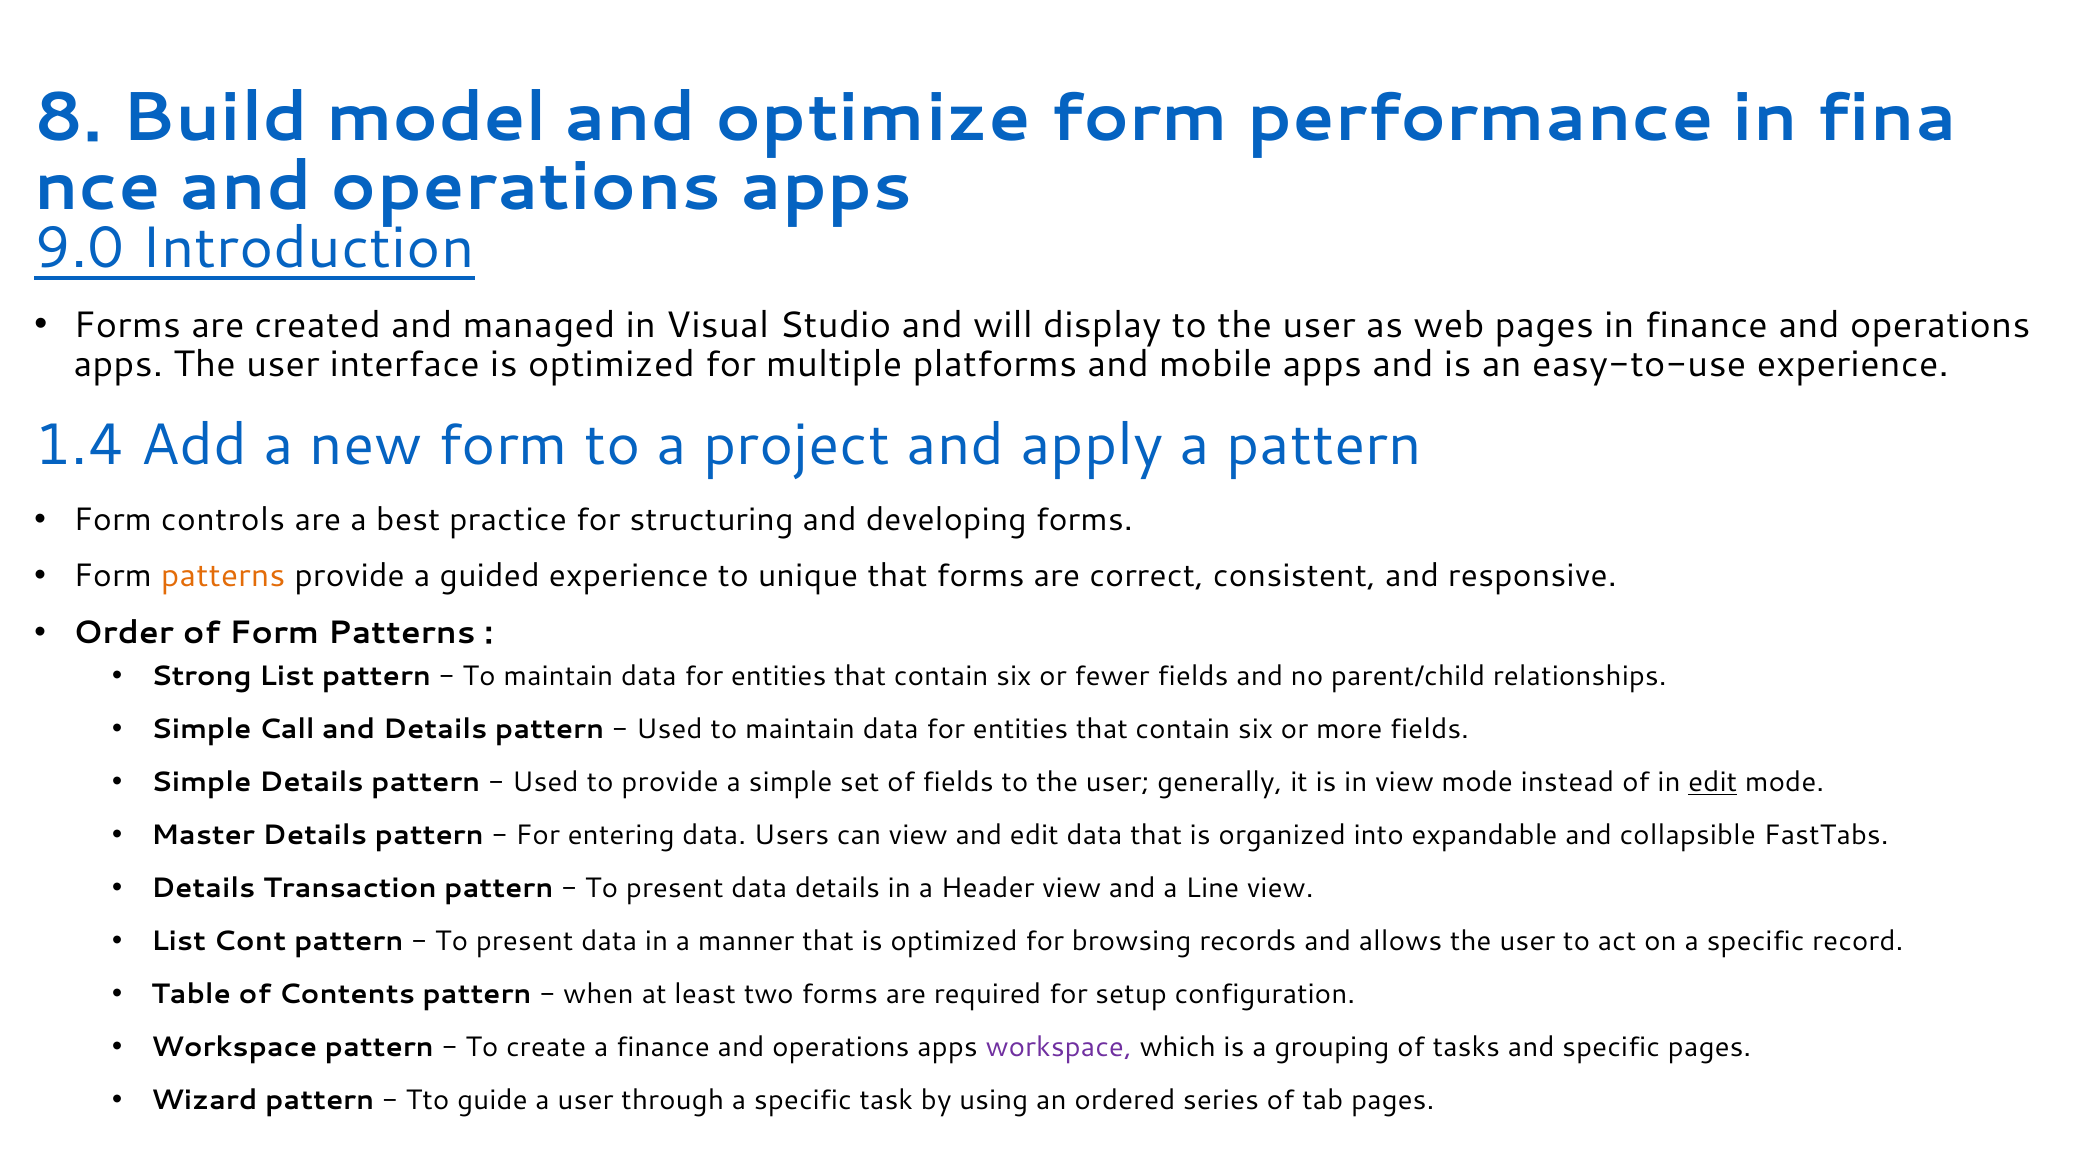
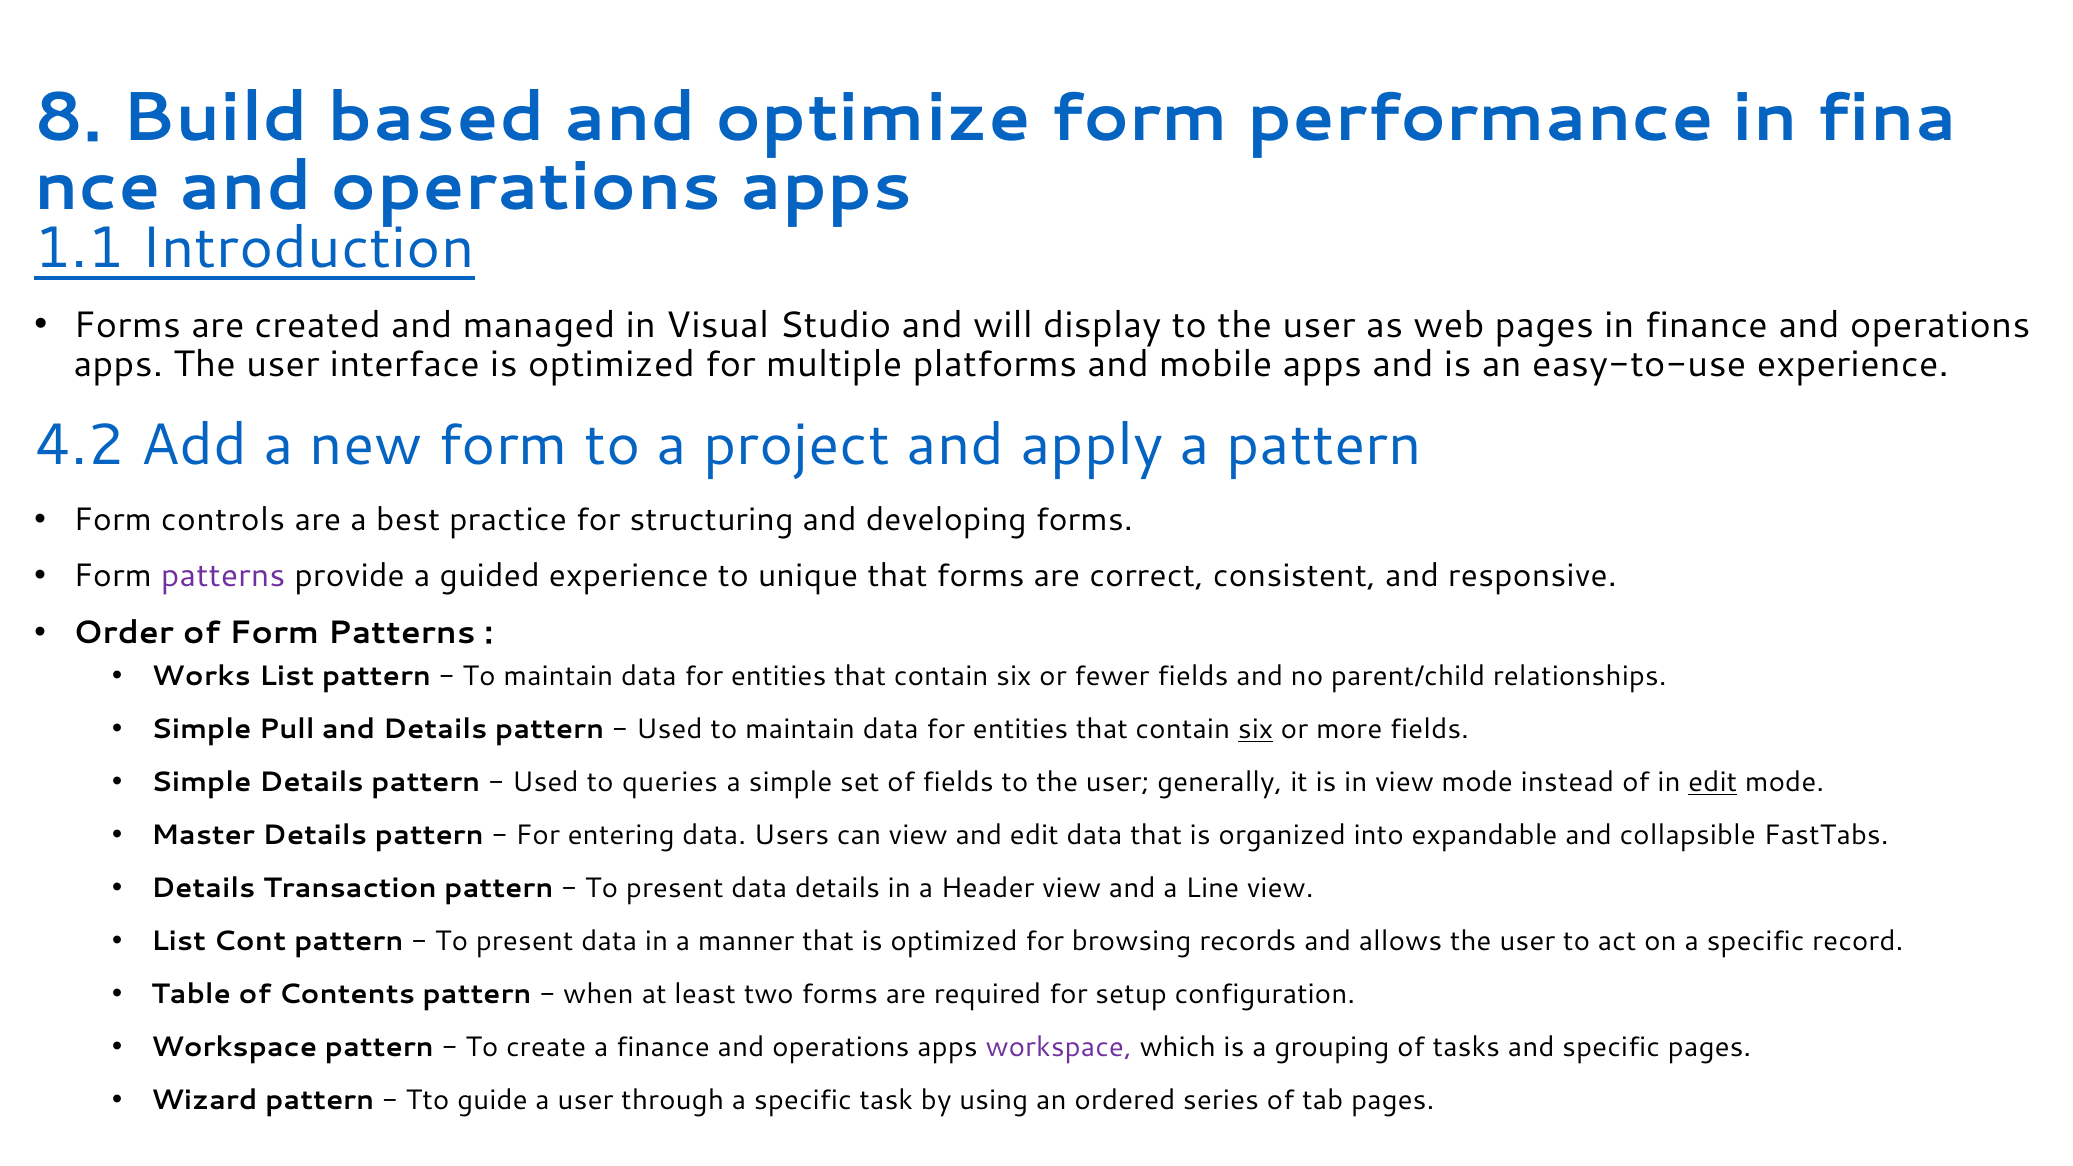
model: model -> based (436, 118)
9.0: 9.0 -> 1.1 (79, 248)
1.4: 1.4 -> 4.2 (79, 445)
patterns colour: orange -> purple (223, 576)
Strong: Strong -> Works (201, 676)
Call: Call -> Pull (287, 729)
six underline: none -> present (1256, 729)
to provide: provide -> queries (670, 782)
